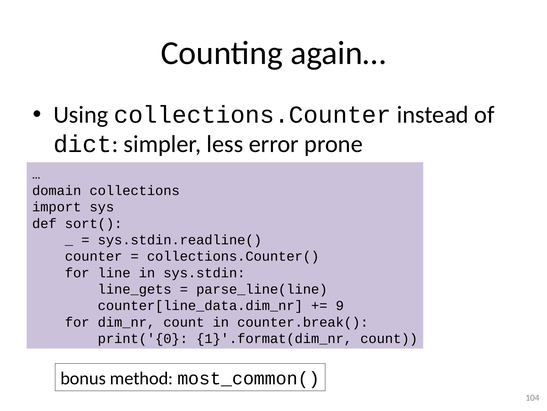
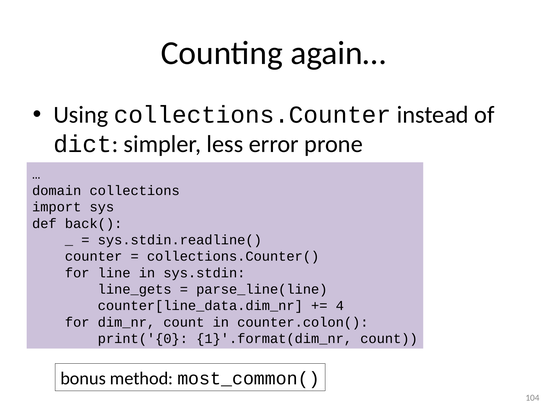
sort(: sort( -> back( (94, 223)
9: 9 -> 4 (340, 305)
counter.break(: counter.break( -> counter.colon( (303, 322)
